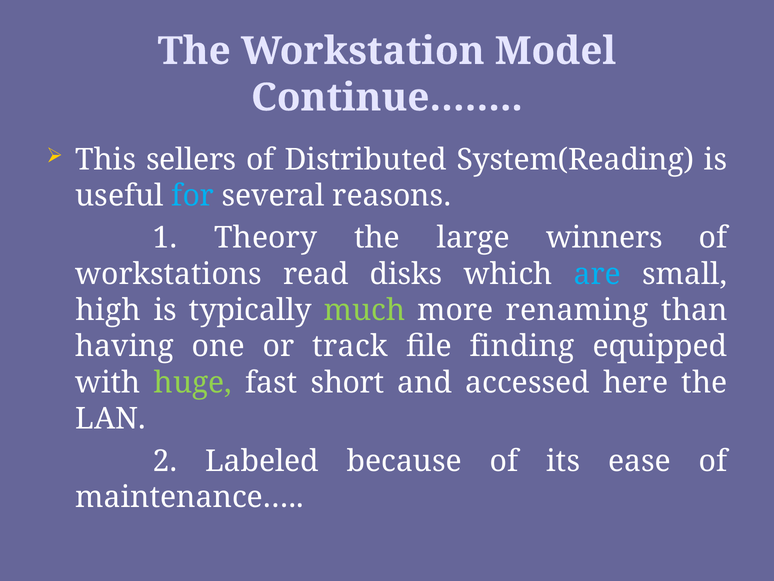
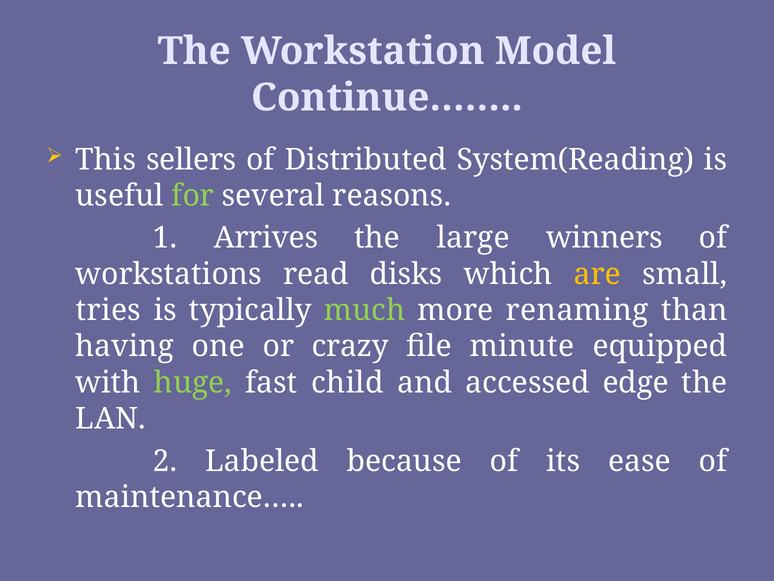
for colour: light blue -> light green (193, 196)
Theory: Theory -> Arrives (266, 238)
are colour: light blue -> yellow (597, 274)
high: high -> tries (108, 310)
track: track -> crazy (350, 346)
finding: finding -> minute (522, 346)
short: short -> child (347, 382)
here: here -> edge (636, 382)
